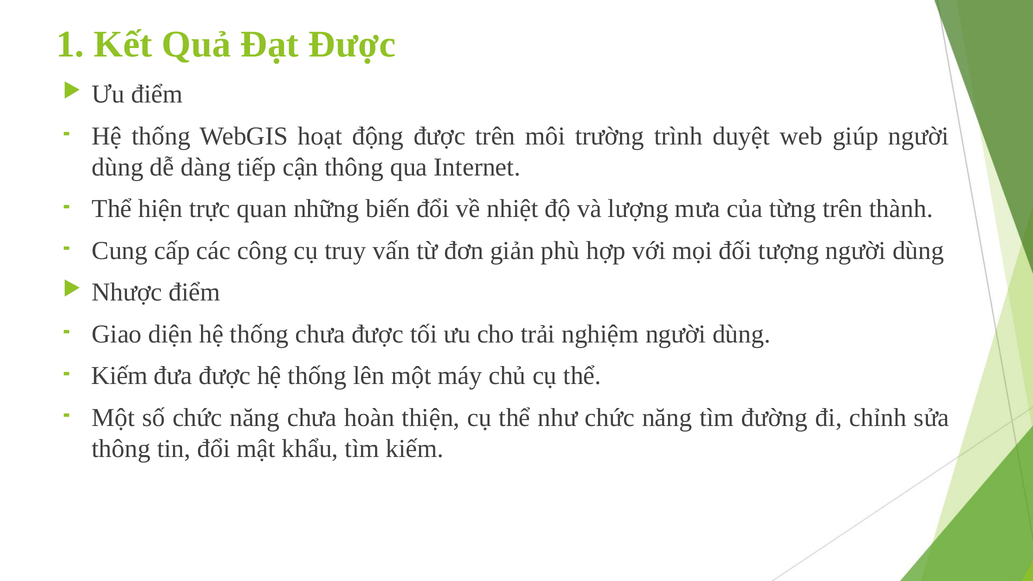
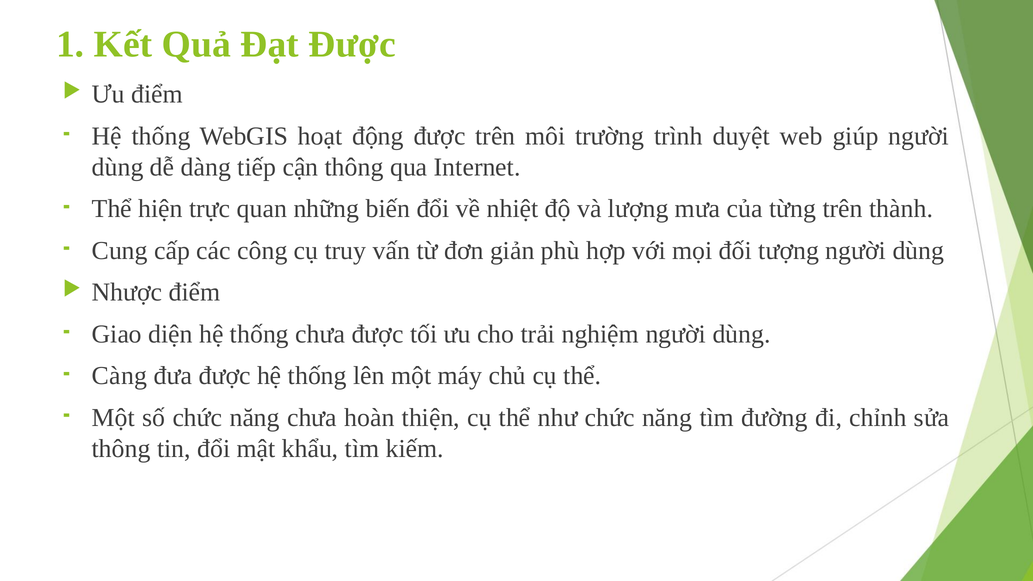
Kiếm: Kiếm -> Càng (119, 376)
